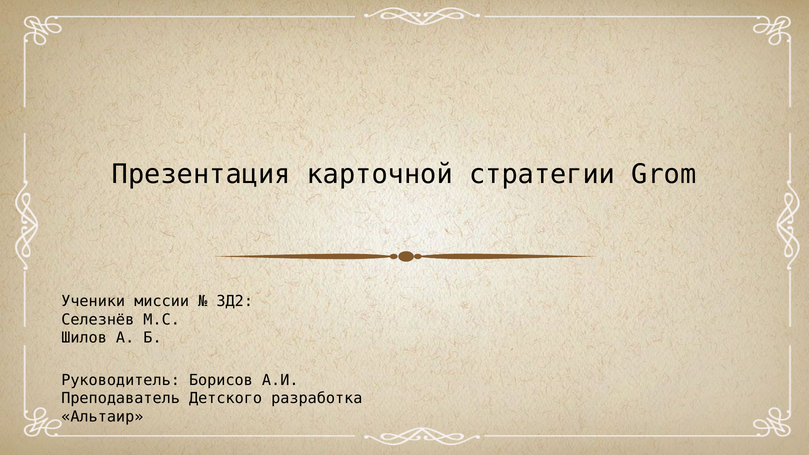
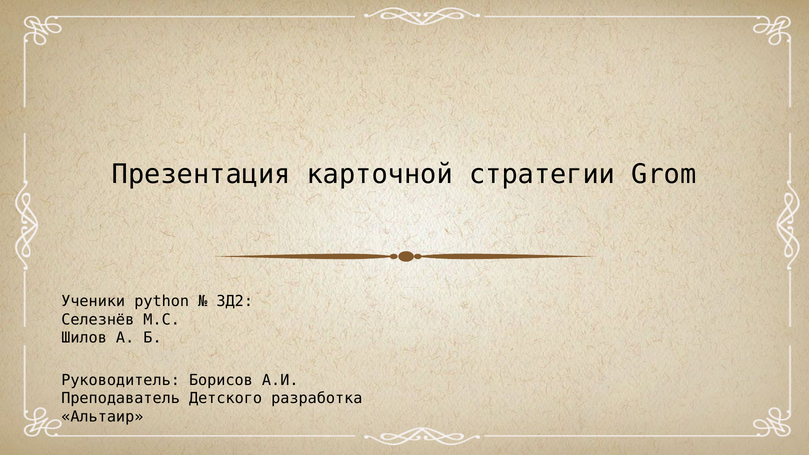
миссии: миссии -> python (162, 301)
